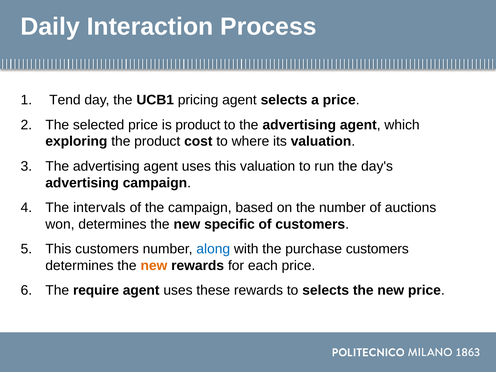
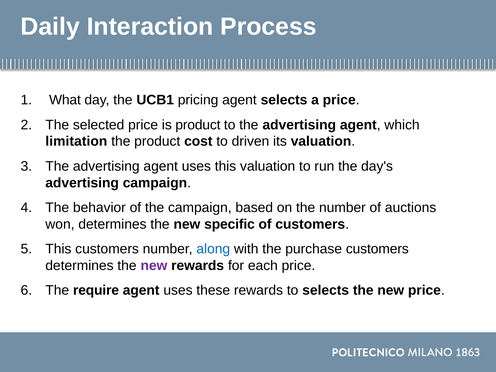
Tend: Tend -> What (65, 100)
exploring: exploring -> limitation (76, 141)
where: where -> driven (250, 141)
intervals: intervals -> behavior (99, 208)
new colour: orange -> purple (154, 266)
